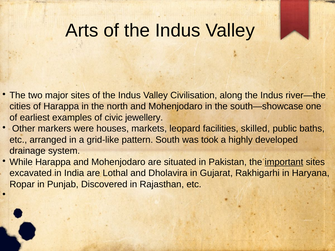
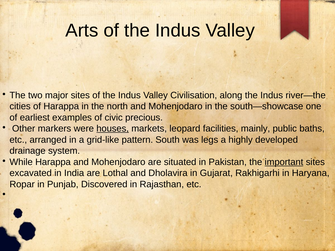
jewellery: jewellery -> precious (144, 118)
houses underline: none -> present (113, 129)
skilled: skilled -> mainly (255, 129)
took: took -> legs (210, 140)
